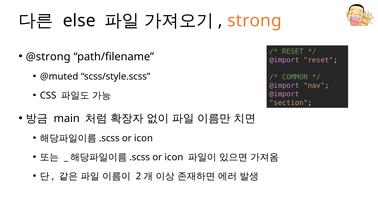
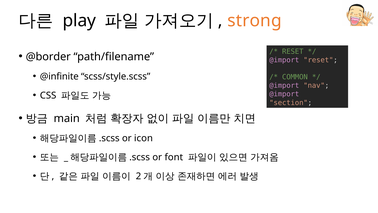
else: else -> play (79, 21)
@strong: @strong -> @border (48, 57)
@muted: @muted -> @infinite (59, 76)
icon: icon -> font (174, 157)
